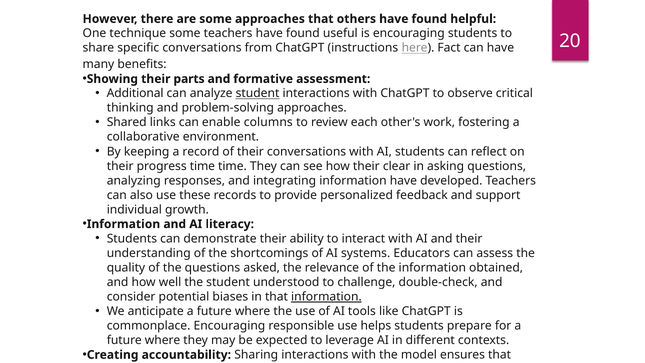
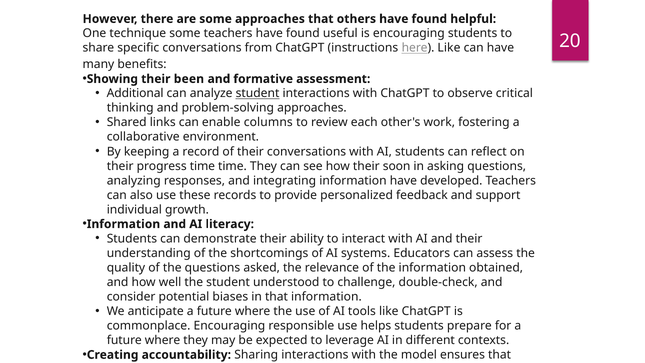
here Fact: Fact -> Like (449, 48)
parts: parts -> been (189, 79)
clear: clear -> soon (397, 166)
information underline: present -> none (326, 297)
